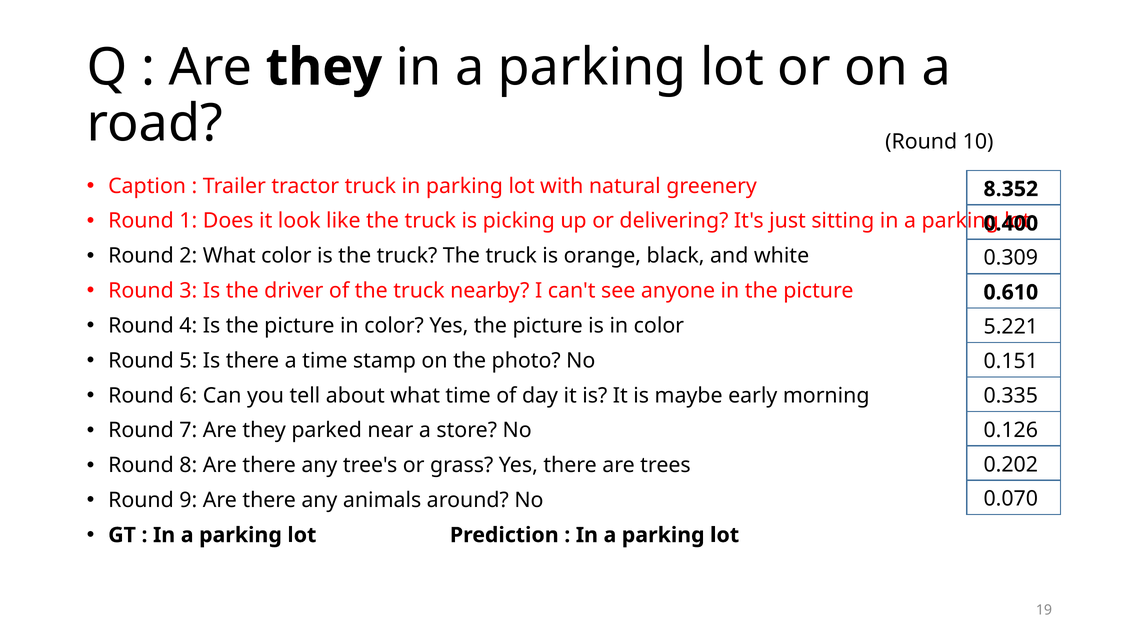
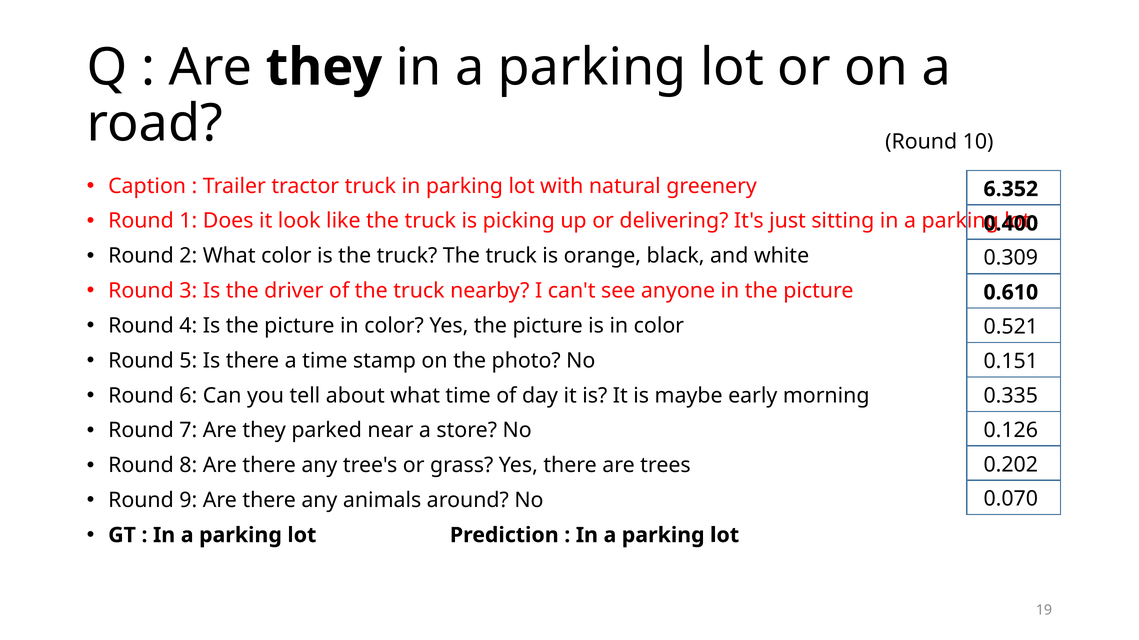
8.352: 8.352 -> 6.352 (1011, 189)
5.221: 5.221 -> 0.521 (1011, 327)
